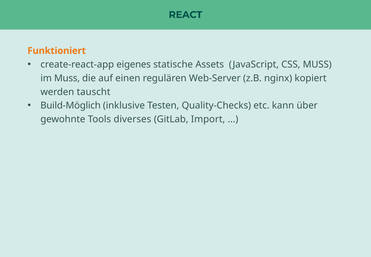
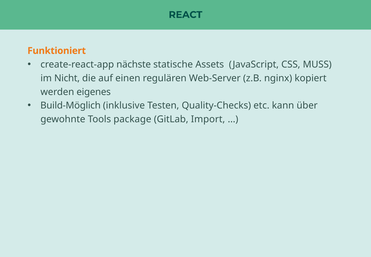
eigenes: eigenes -> nächste (134, 64)
im Muss: Muss -> Nicht (67, 78)
tauscht: tauscht -> eigenes (94, 92)
diverses: diverses -> package (132, 119)
